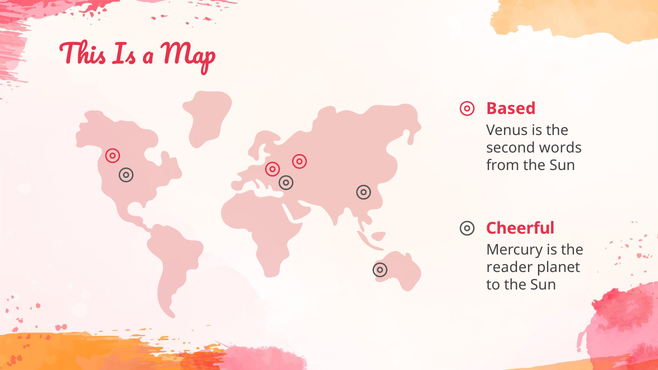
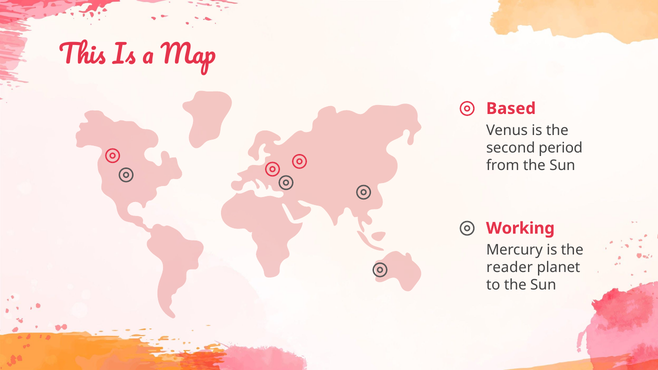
words: words -> period (561, 148)
Cheerful: Cheerful -> Working (520, 228)
